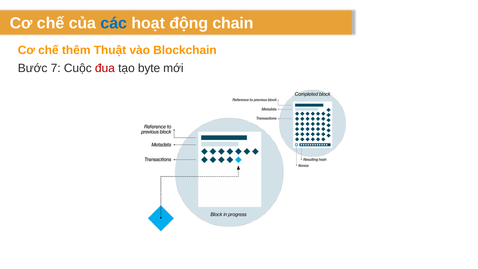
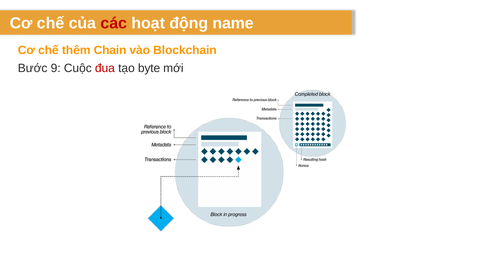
các colour: blue -> red (114, 23)
chain: chain -> name (233, 23)
Thuật: Thuật -> Chain (110, 50)
7: 7 -> 9 (56, 68)
